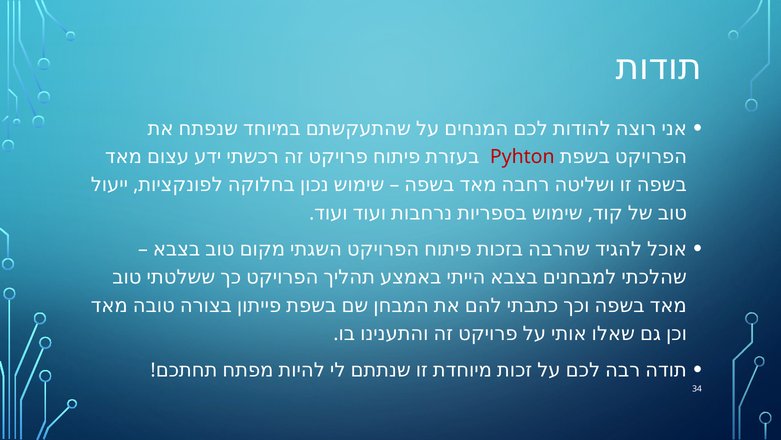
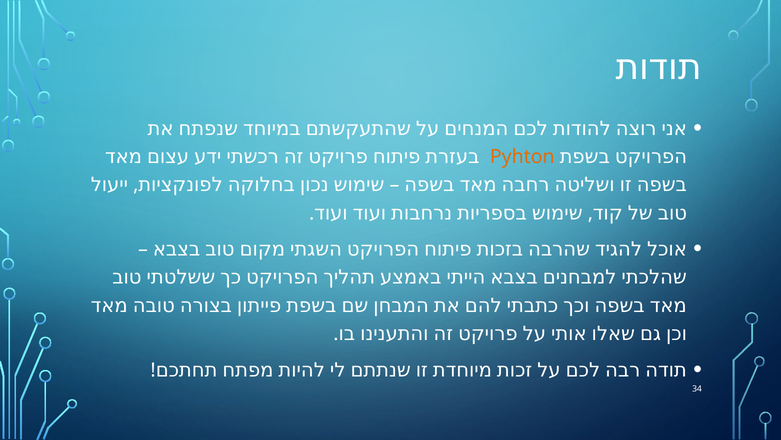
Pyhton colour: red -> orange (522, 157)
